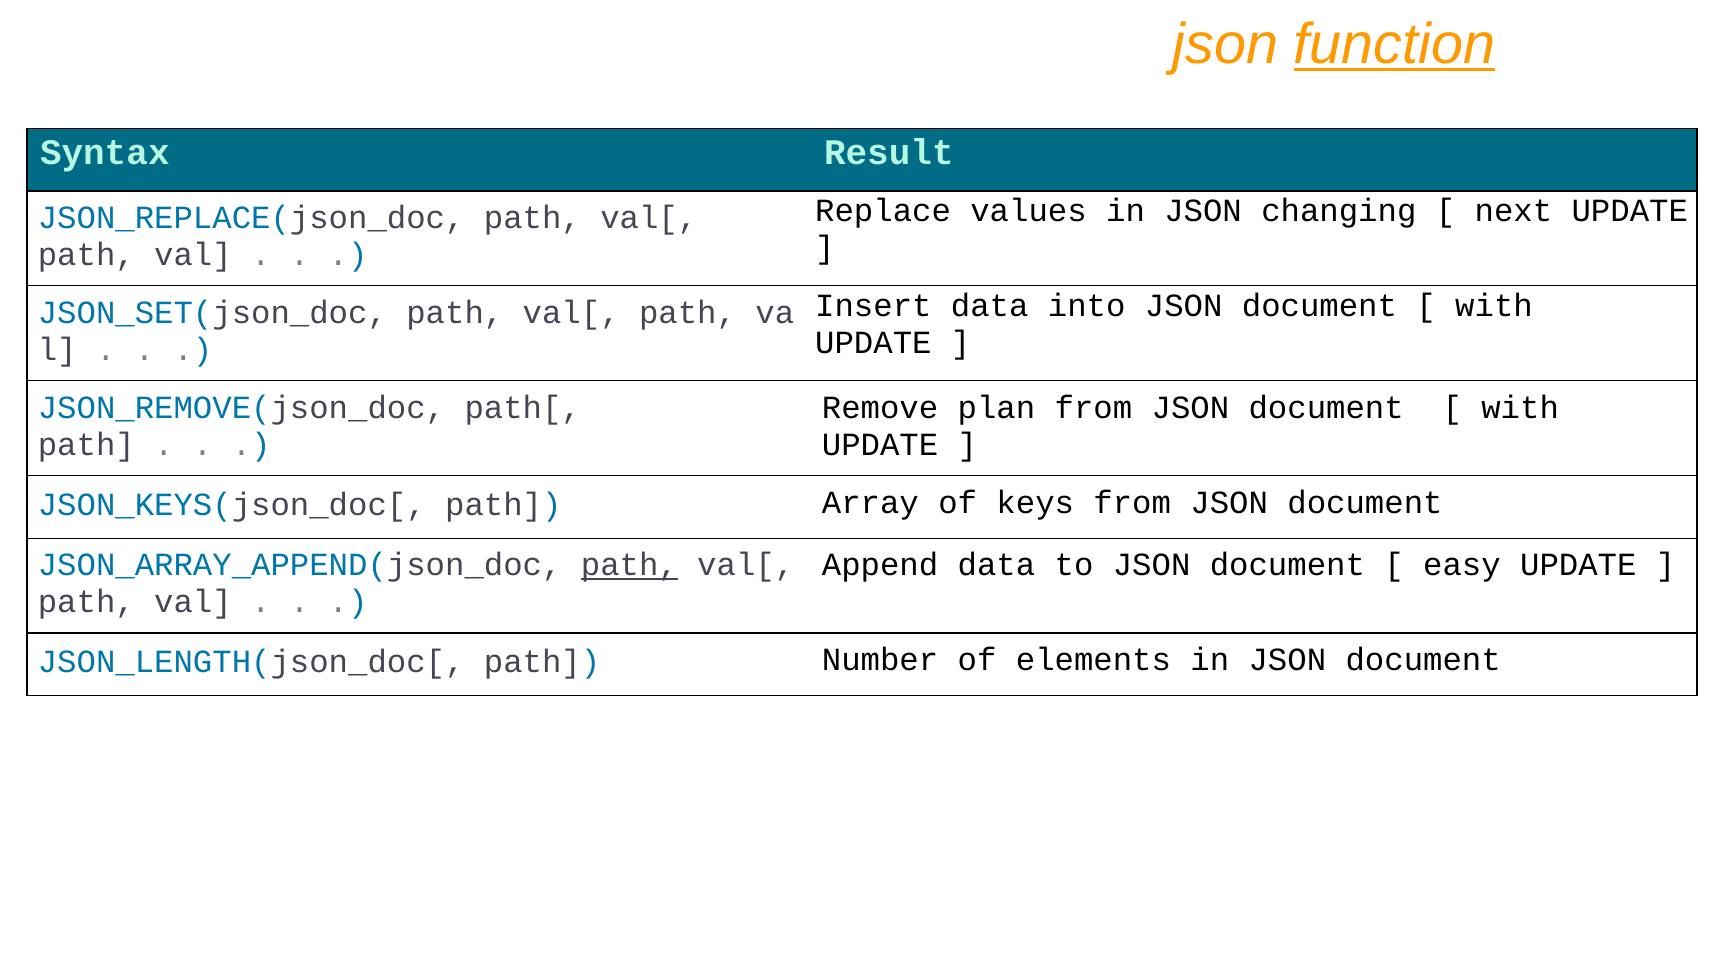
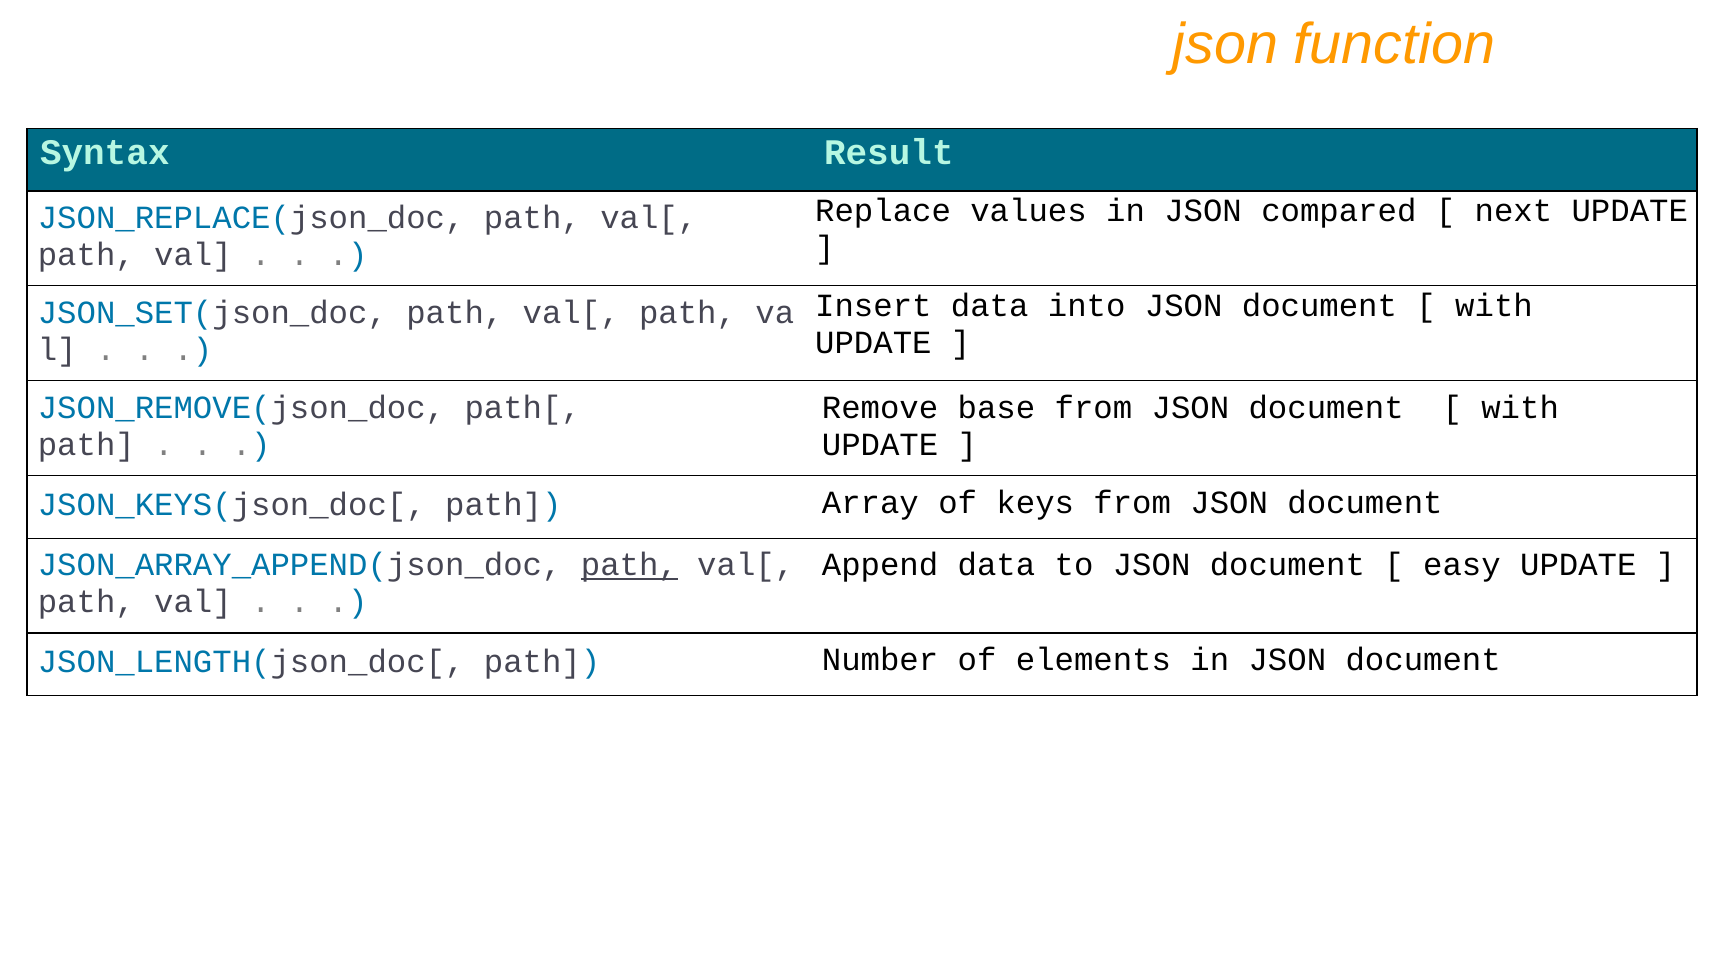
function underline: present -> none (1395, 45)
changing: changing -> compared (1339, 211)
plan: plan -> base (996, 408)
